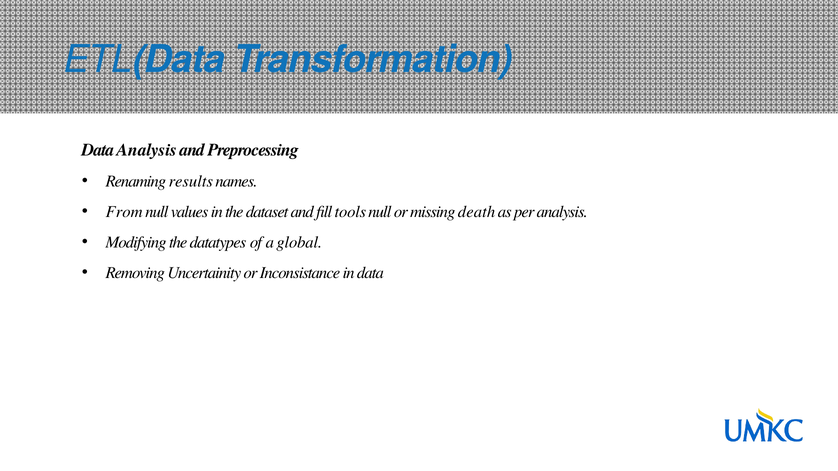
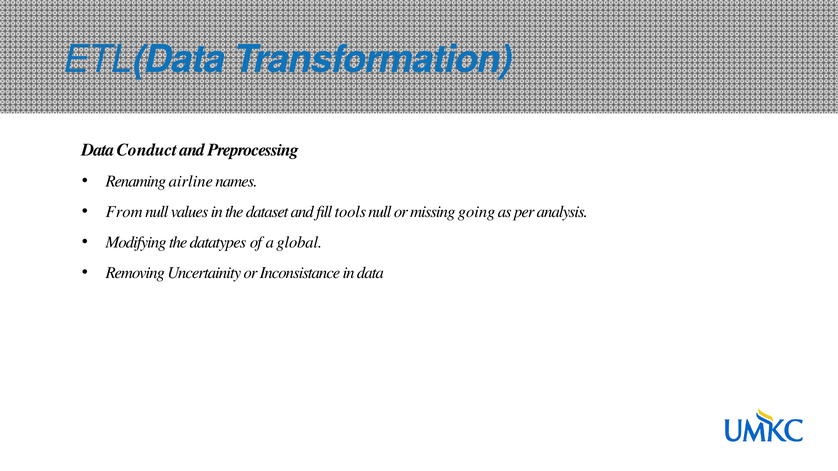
Data Analysis: Analysis -> Conduct (147, 150)
results: results -> airline (191, 181)
death: death -> going (477, 212)
